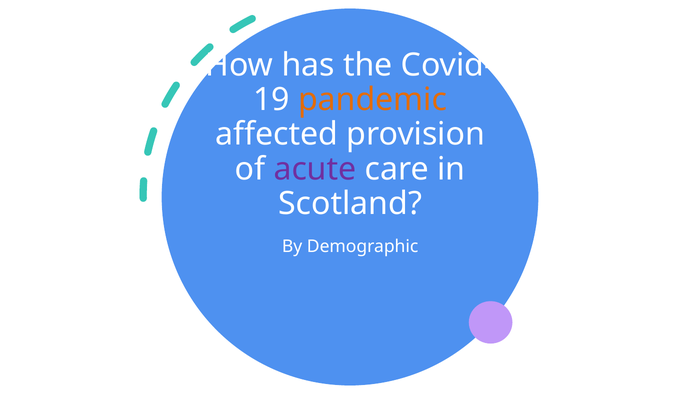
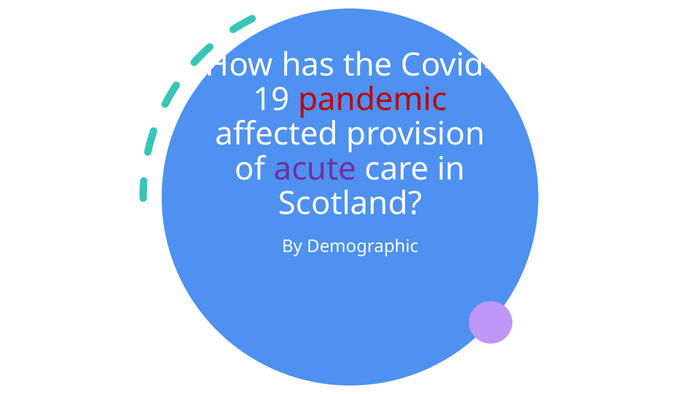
pandemic colour: orange -> red (373, 100)
